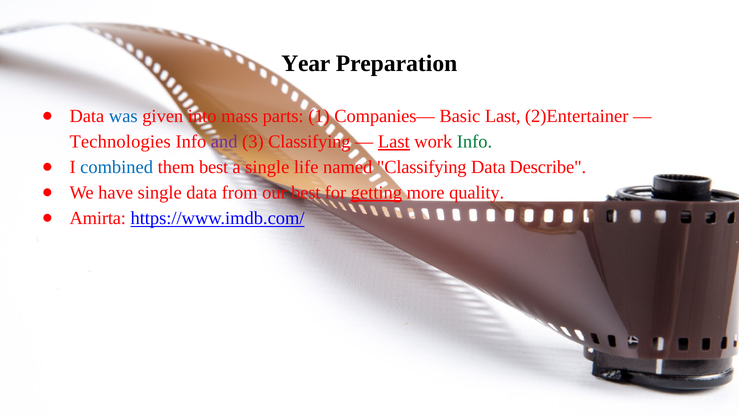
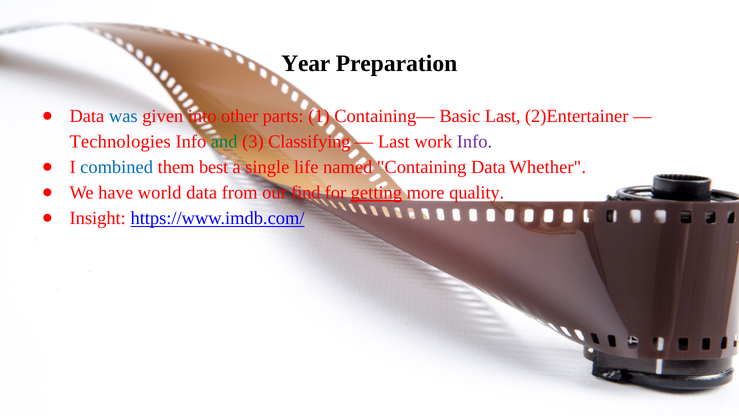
mass: mass -> other (240, 116)
Companies—: Companies— -> Containing— (385, 116)
and colour: purple -> green (224, 142)
Last underline: present -> none (394, 142)
Info colour: green -> purple (474, 142)
named Classifying: Classifying -> Containing (422, 167)
Describe: Describe -> Whether (548, 167)
have single: single -> world (160, 193)
our best: best -> find (306, 193)
Amirta: Amirta -> Insight (98, 218)
